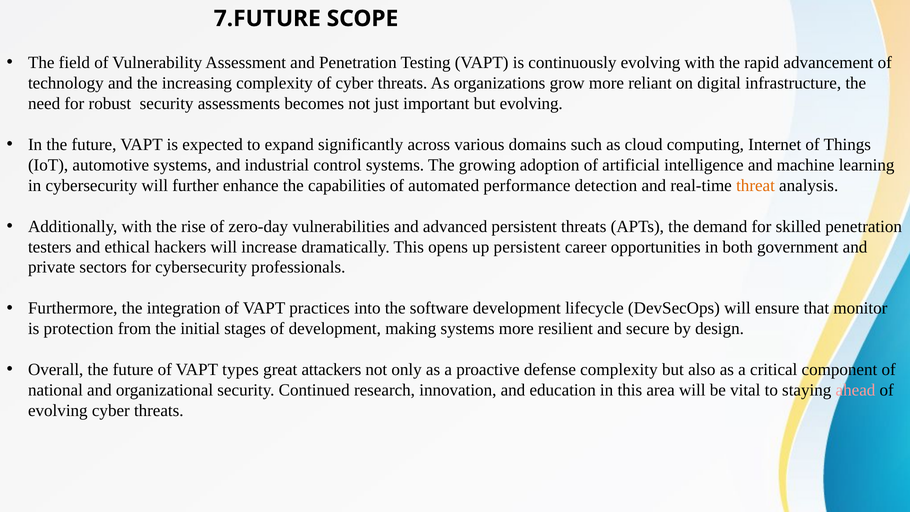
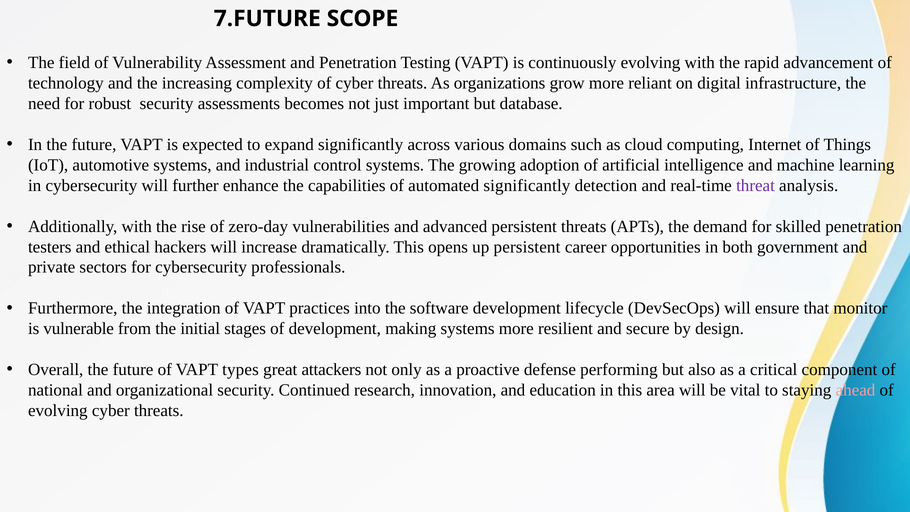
but evolving: evolving -> database (531, 103)
automated performance: performance -> significantly (527, 185)
threat colour: orange -> purple (756, 185)
protection: protection -> vulnerable (79, 329)
defense complexity: complexity -> performing (619, 370)
